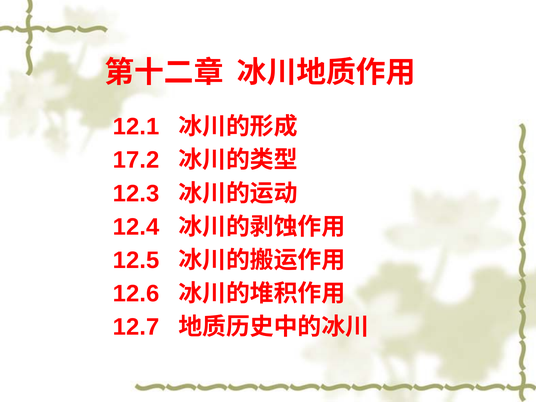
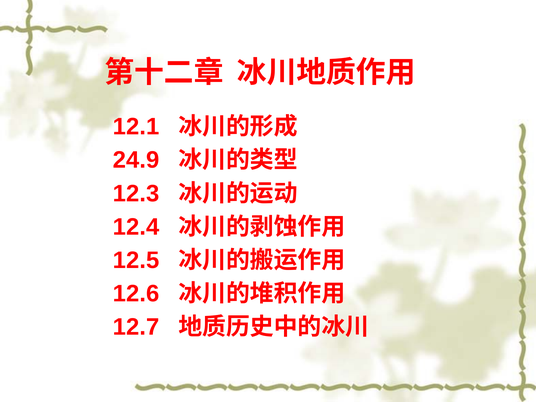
17.2: 17.2 -> 24.9 (136, 160)
